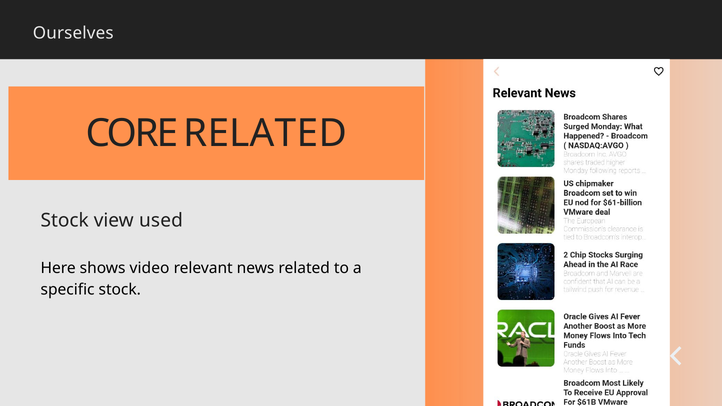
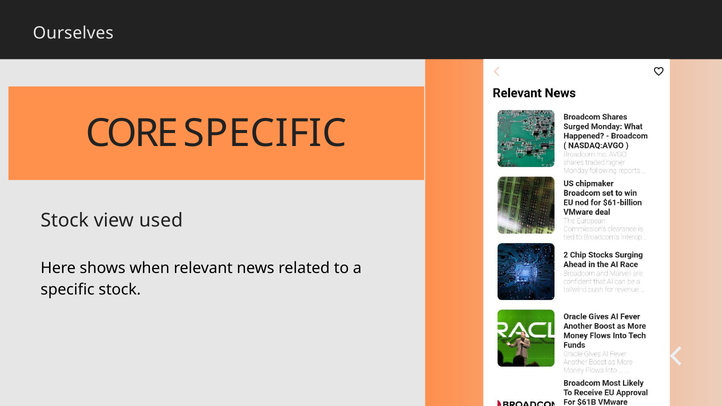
CORE RELATED: RELATED -> SPECIFIC (265, 134)
video: video -> when (150, 268)
